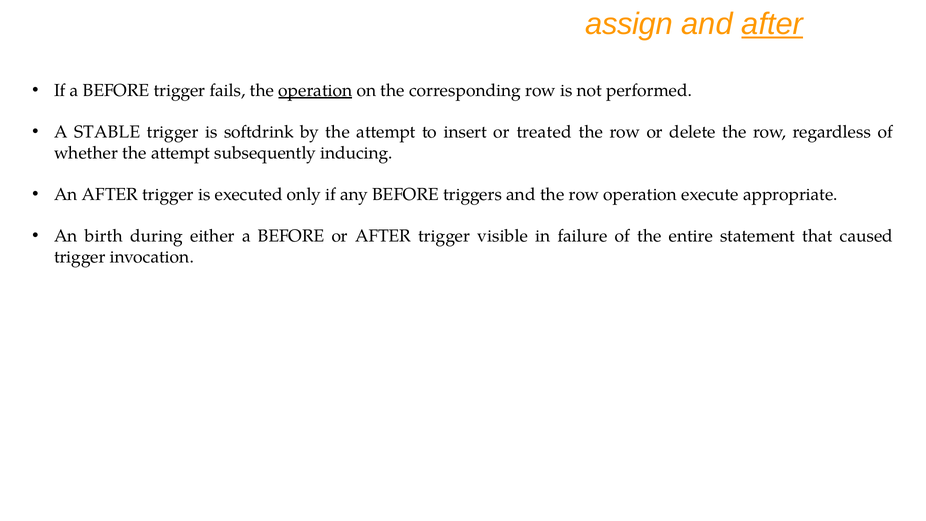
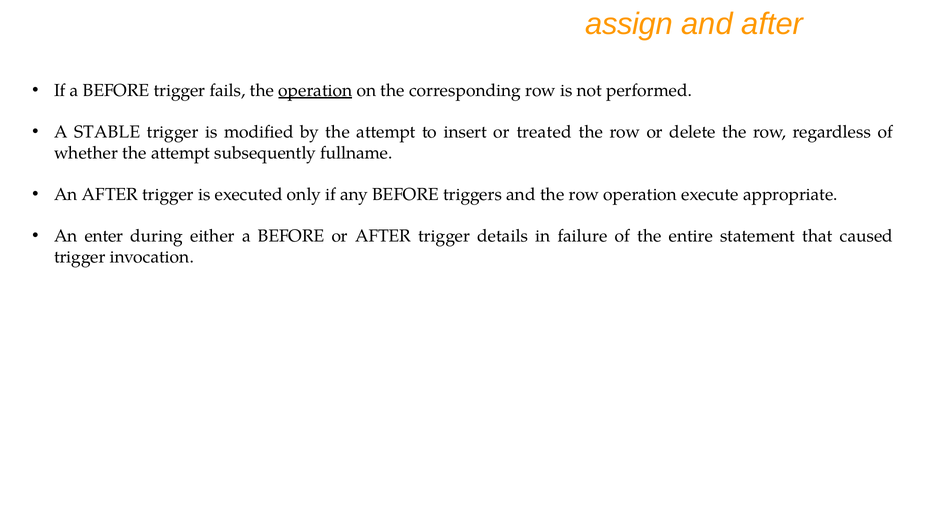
after underline: present -> none (772, 24)
softdrink: softdrink -> modified (259, 132)
inducing: inducing -> fullname (356, 153)
birth: birth -> enter (104, 236)
visible: visible -> details (503, 236)
